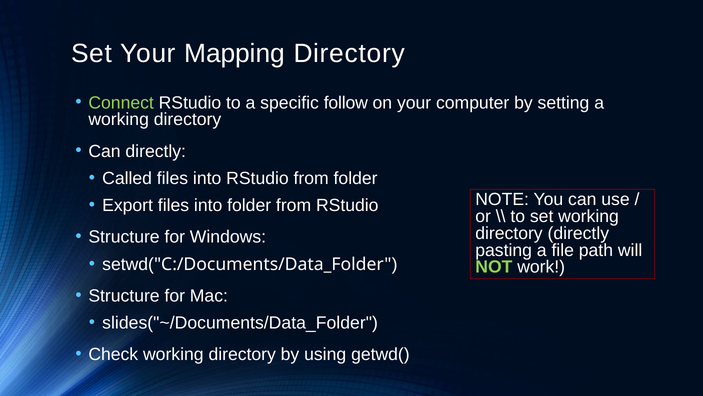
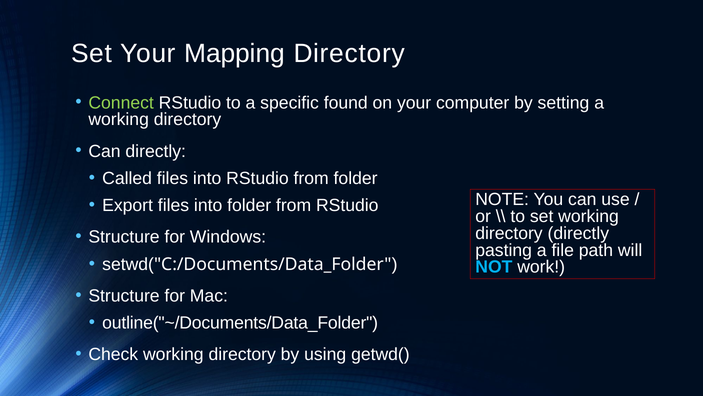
follow: follow -> found (346, 103)
NOT colour: light green -> light blue (494, 267)
slides("~/Documents/Data_Folder: slides("~/Documents/Data_Folder -> outline("~/Documents/Data_Folder (240, 323)
